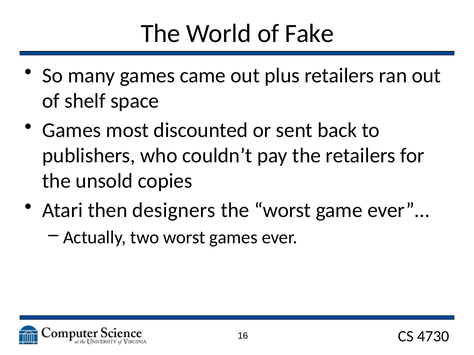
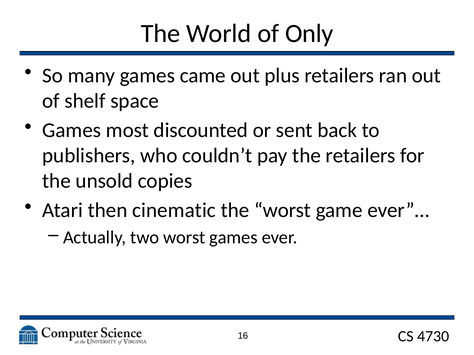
Fake: Fake -> Only (309, 33)
designers: designers -> cinematic (174, 211)
